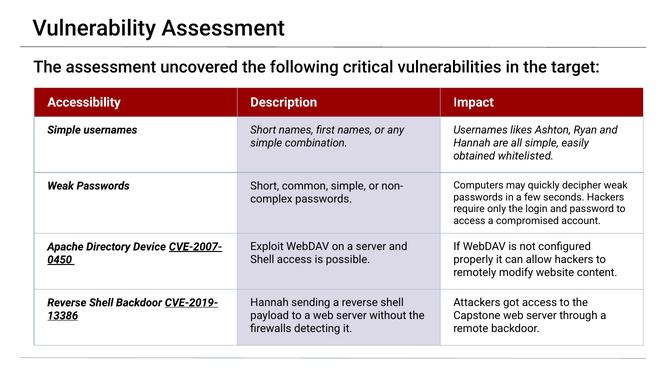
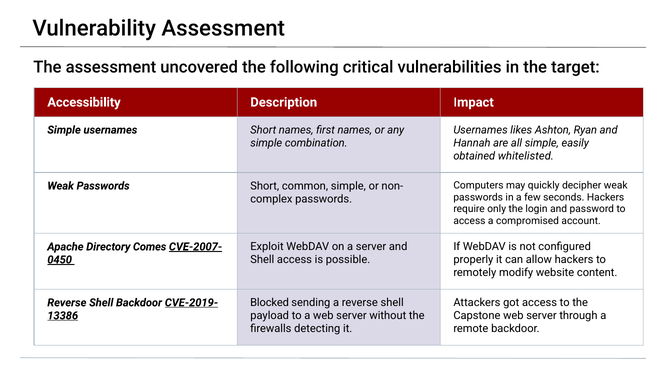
Device: Device -> Comes (150, 246)
Hannah: Hannah -> Blocked (270, 302)
